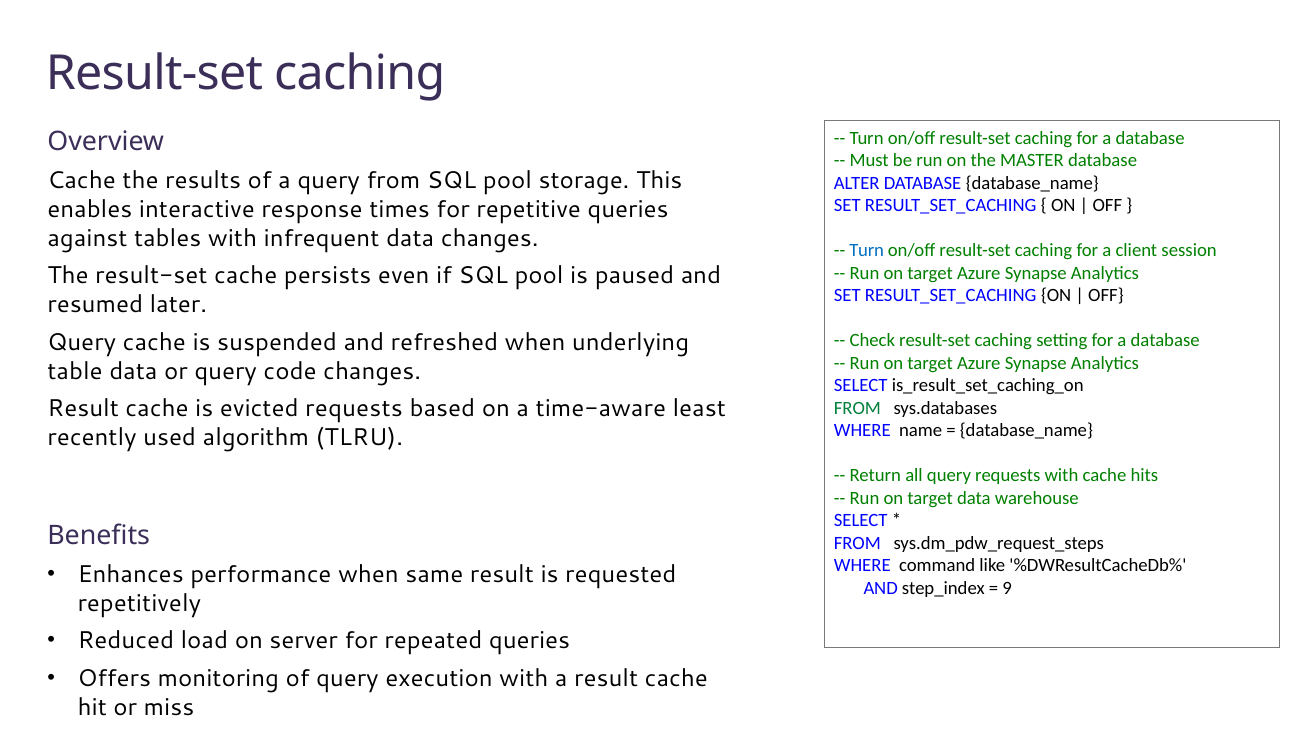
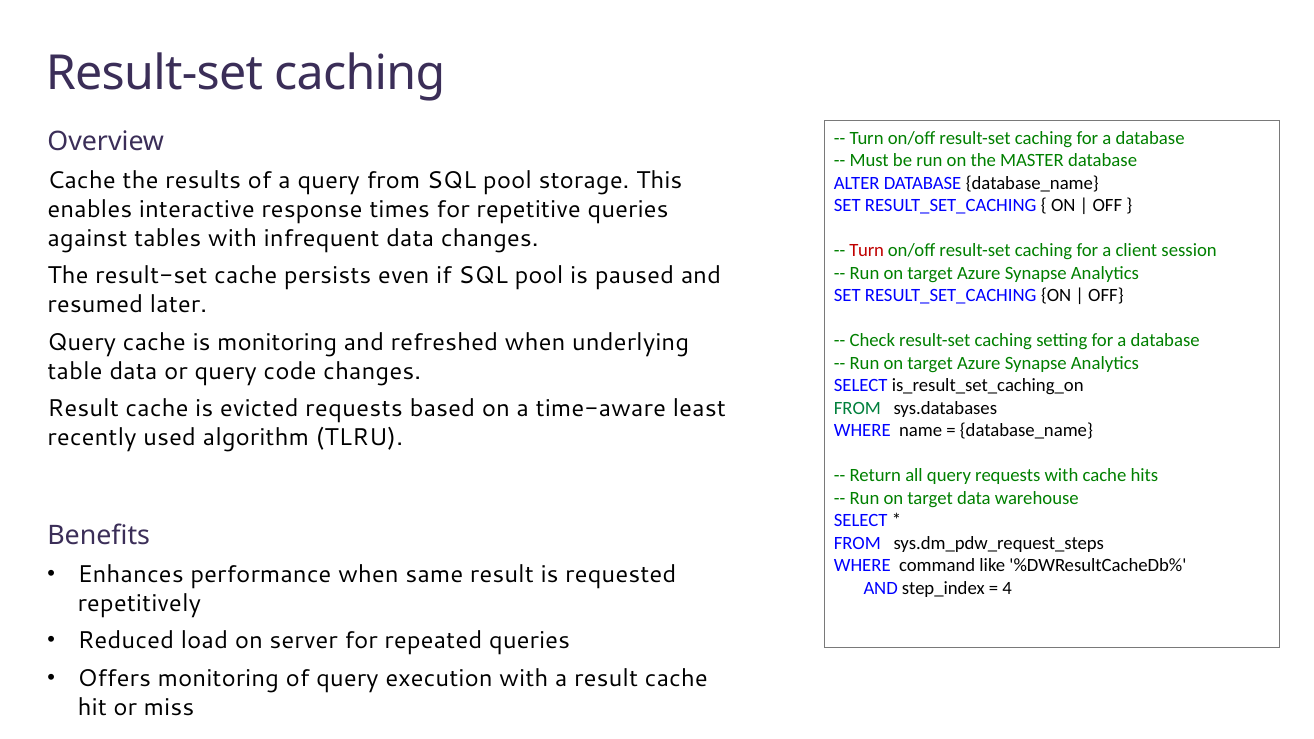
Turn colour: blue -> red (867, 251)
is suspended: suspended -> monitoring (277, 342)
9: 9 -> 4 (1007, 588)
